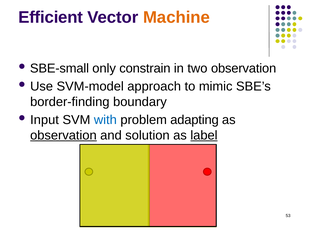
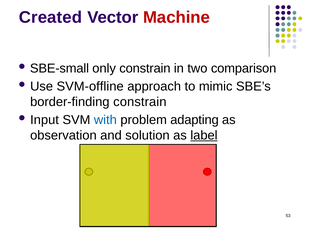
Efficient: Efficient -> Created (50, 17)
Machine colour: orange -> red (177, 17)
two observation: observation -> comparison (244, 68)
SVM-model: SVM-model -> SVM-offline (90, 86)
border-finding boundary: boundary -> constrain (140, 102)
observation underline: present -> none (63, 135)
